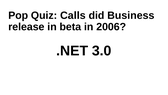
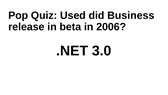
Calls: Calls -> Used (73, 15)
